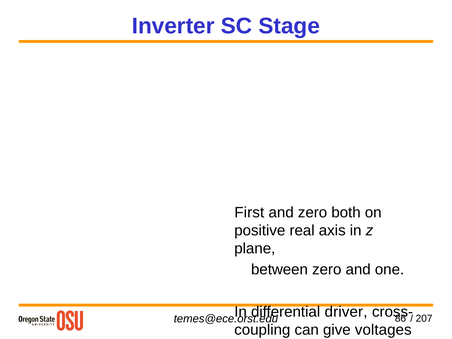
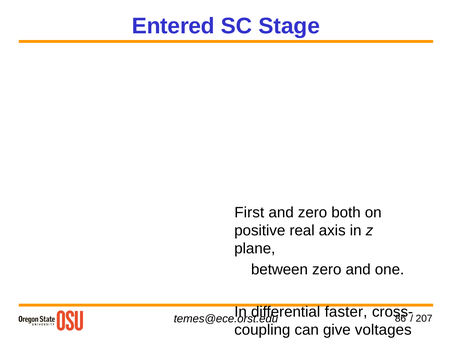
Inverter: Inverter -> Entered (173, 26)
driver: driver -> faster (346, 312)
